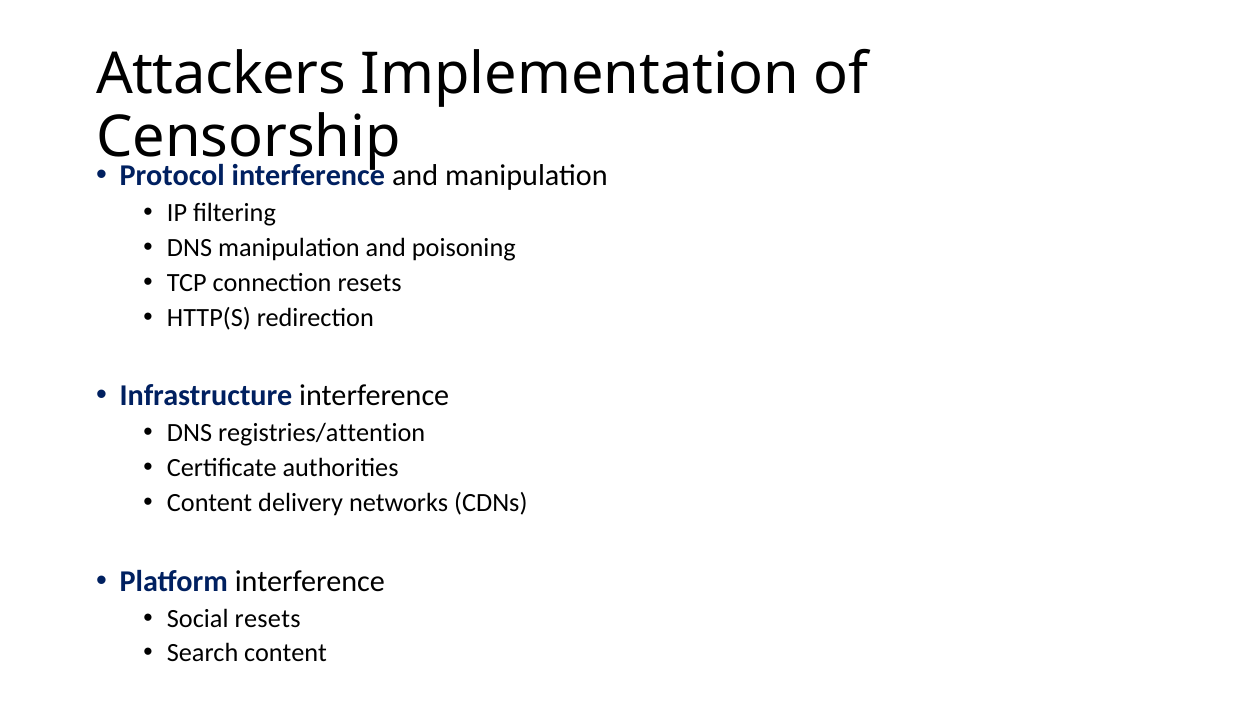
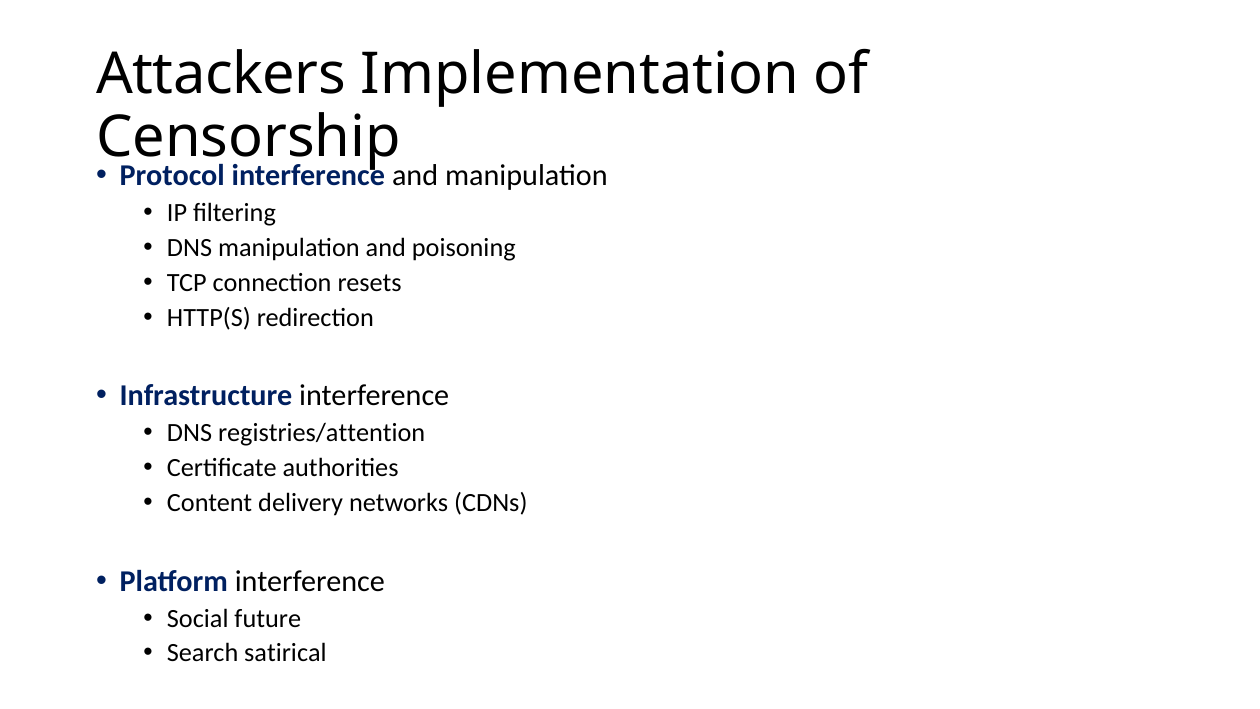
Social resets: resets -> future (268, 618)
Search content: content -> satirical (285, 653)
